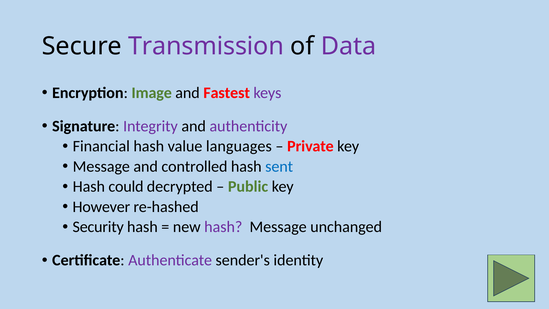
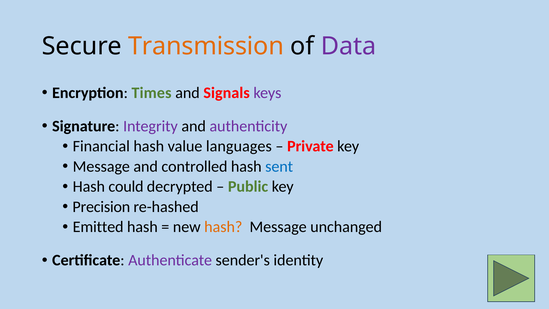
Transmission colour: purple -> orange (206, 46)
Image: Image -> Times (152, 93)
Fastest: Fastest -> Signals (227, 93)
However: However -> Precision (101, 207)
Security: Security -> Emitted (98, 227)
hash colour: purple -> orange (223, 227)
